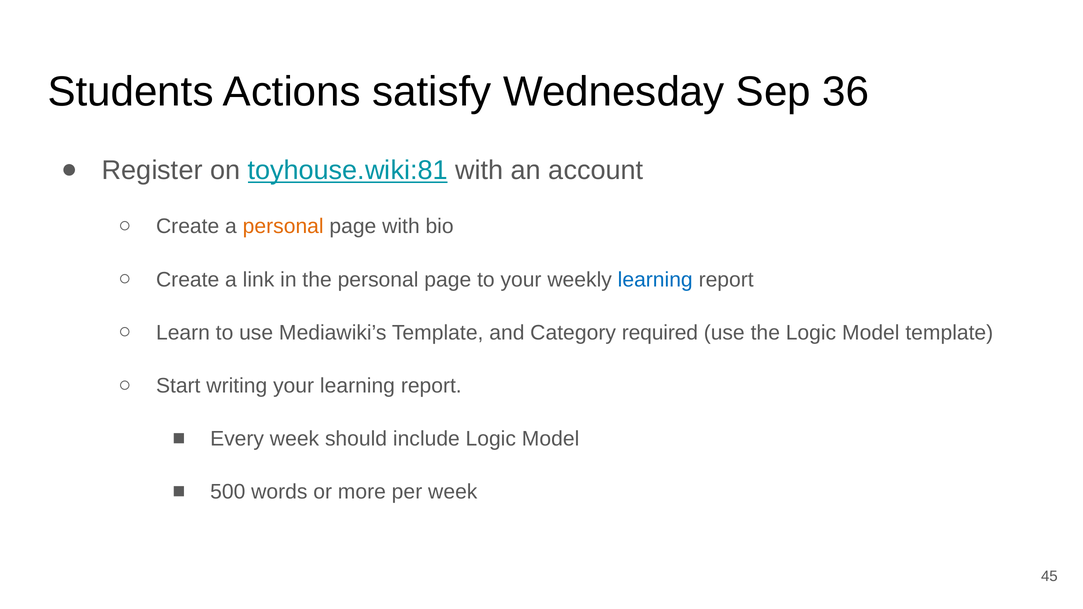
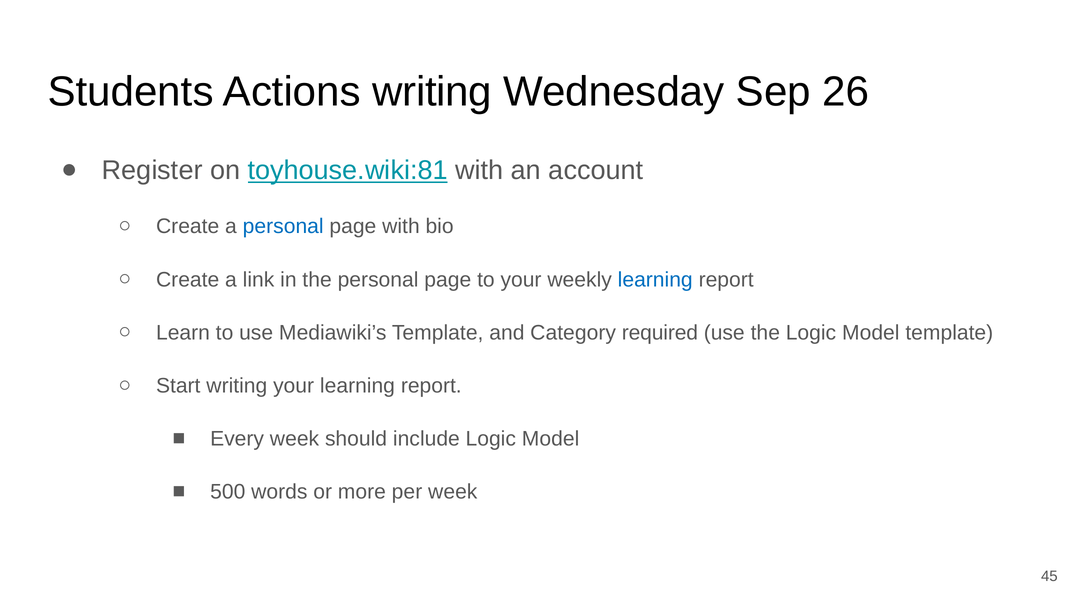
Actions satisfy: satisfy -> writing (432, 92)
36: 36 -> 26 (846, 92)
personal colour: orange -> blue (283, 227)
